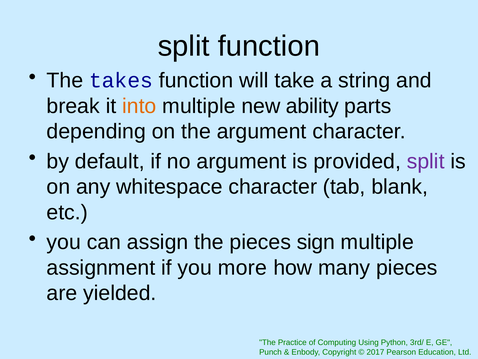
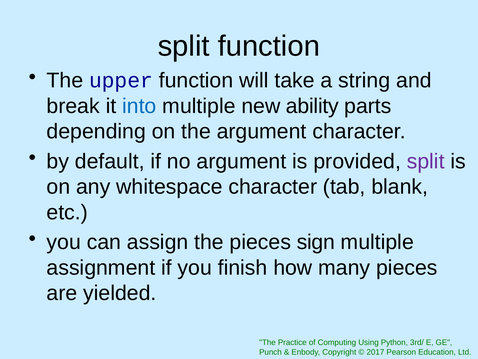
takes: takes -> upper (121, 80)
into colour: orange -> blue (139, 106)
more: more -> finish (243, 267)
